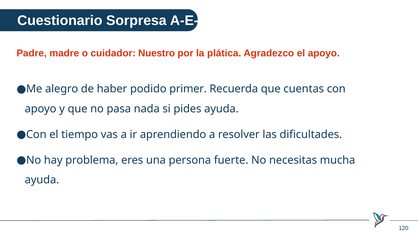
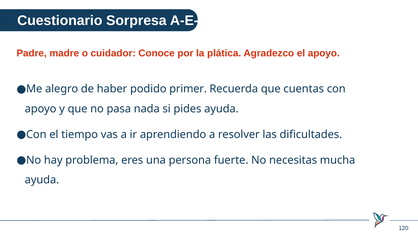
Nuestro: Nuestro -> Conoce (157, 53)
